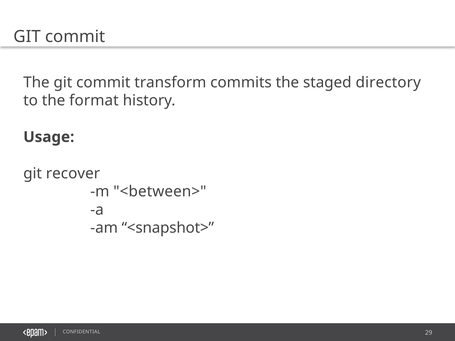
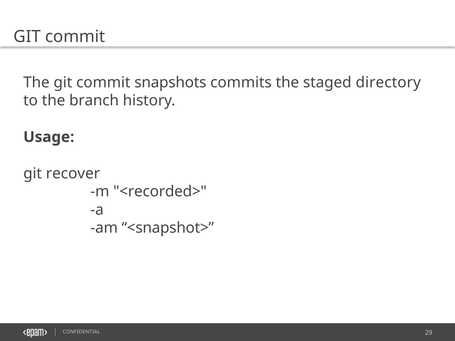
transform: transform -> snapshots (170, 82)
format: format -> branch (94, 101)
<between>: <between> -> <recorded> (160, 192)
